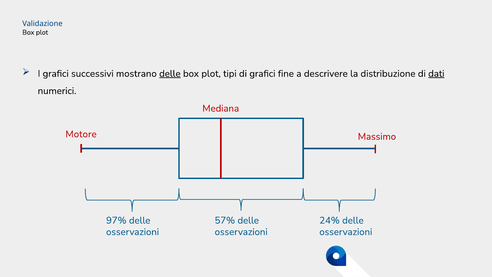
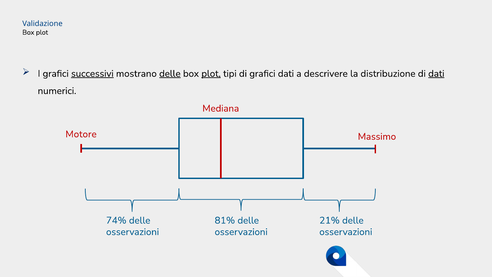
successivi underline: none -> present (92, 74)
plot underline: none -> present (211, 74)
grafici fine: fine -> dati (286, 74)
97%: 97% -> 74% (116, 220)
57%: 57% -> 81% (225, 220)
24%: 24% -> 21% (330, 220)
